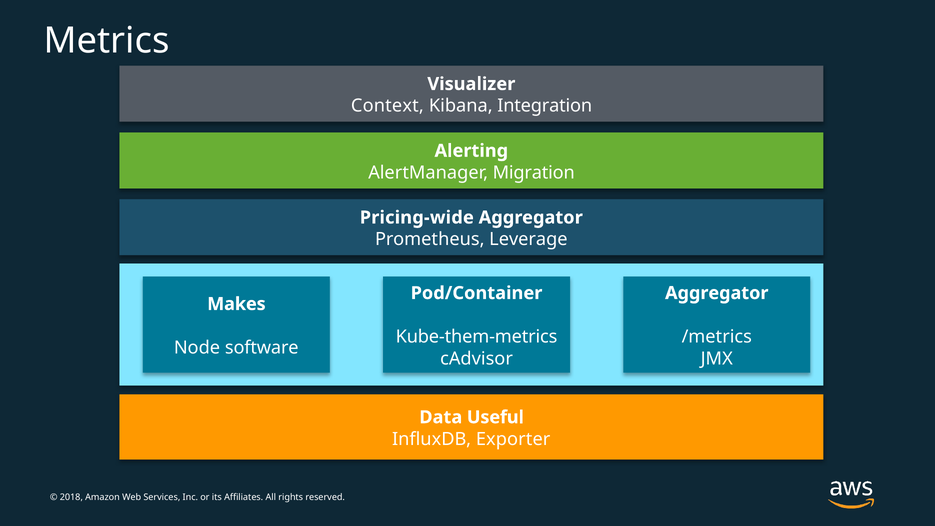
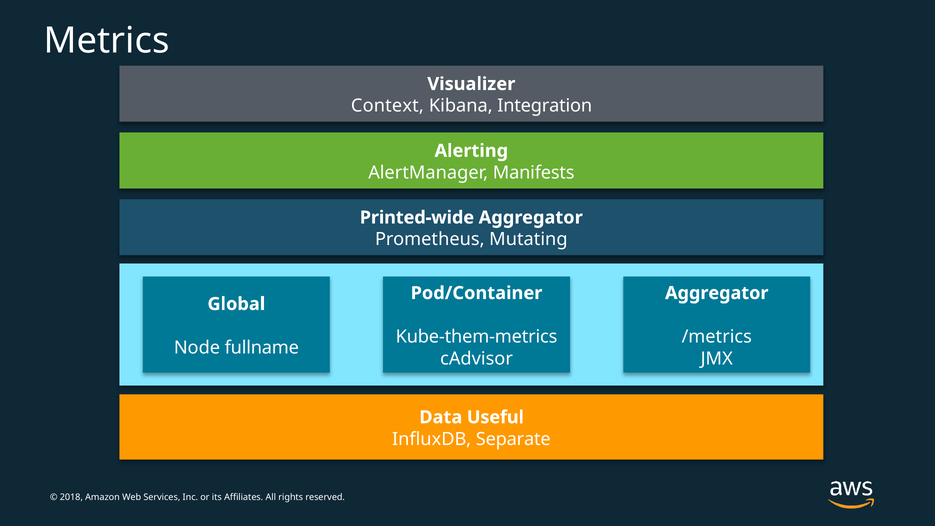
Migration: Migration -> Manifests (534, 173)
Pricing-wide: Pricing-wide -> Printed-wide (417, 218)
Leverage: Leverage -> Mutating (528, 239)
Makes: Makes -> Global (236, 304)
software: software -> fullname (262, 348)
Exporter: Exporter -> Separate (513, 439)
